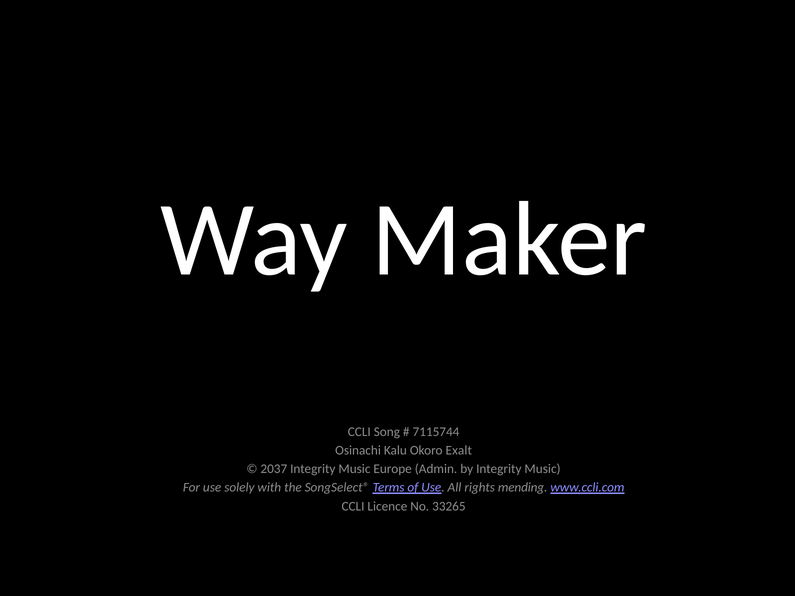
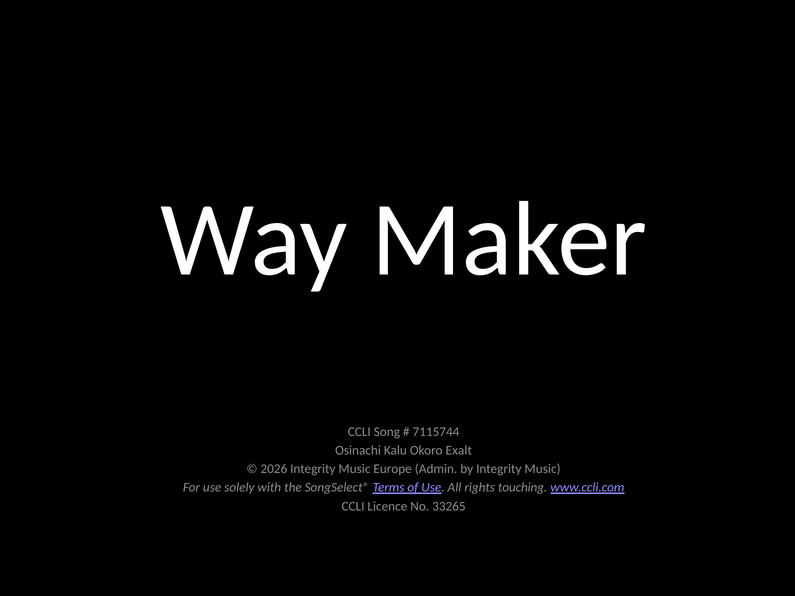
2037: 2037 -> 2026 (274, 469)
mending: mending -> touching (523, 488)
